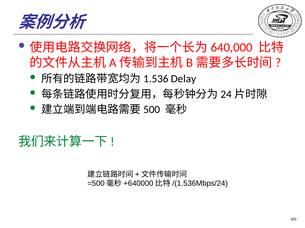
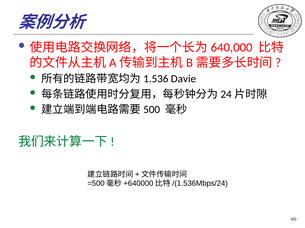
Delay: Delay -> Davie (183, 79)
